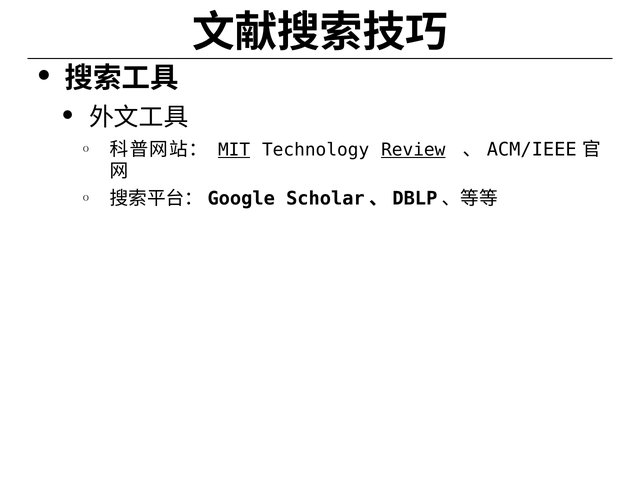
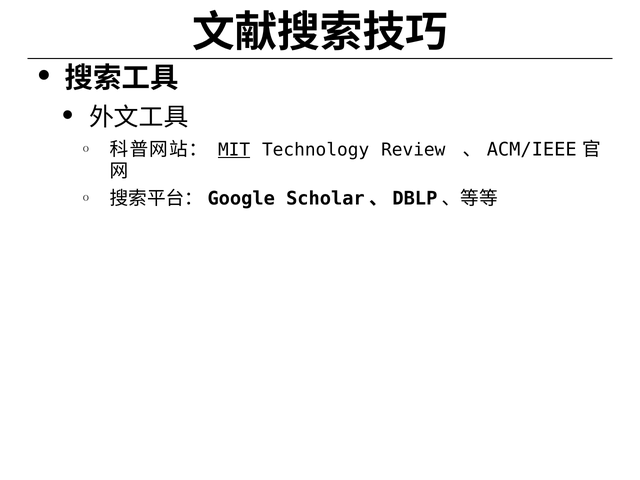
Review underline: present -> none (413, 150)
